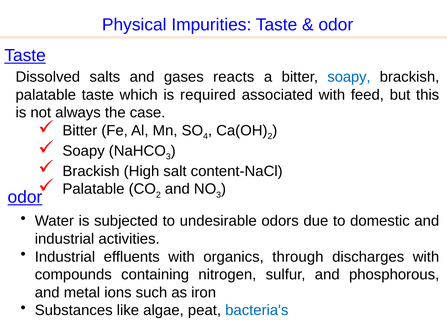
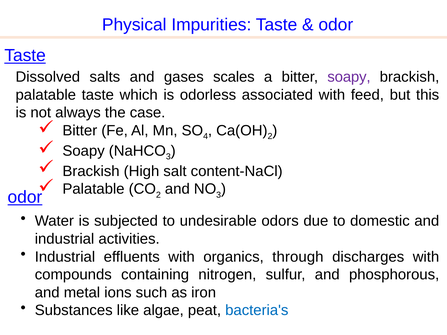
reacts: reacts -> scales (234, 77)
soapy colour: blue -> purple (349, 77)
required: required -> odorless (208, 95)
